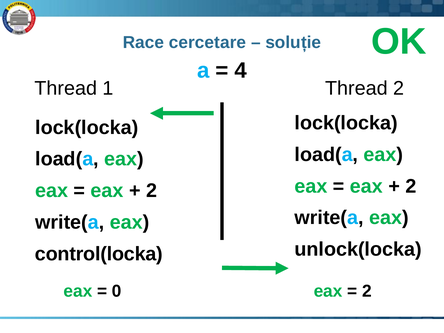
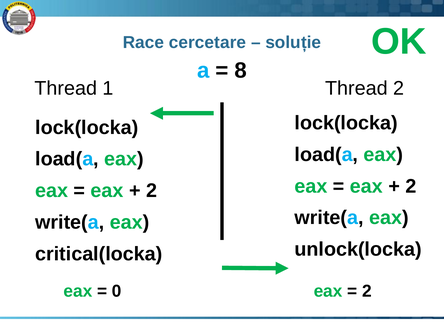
4: 4 -> 8 (241, 70)
control(locka: control(locka -> critical(locka (99, 254)
